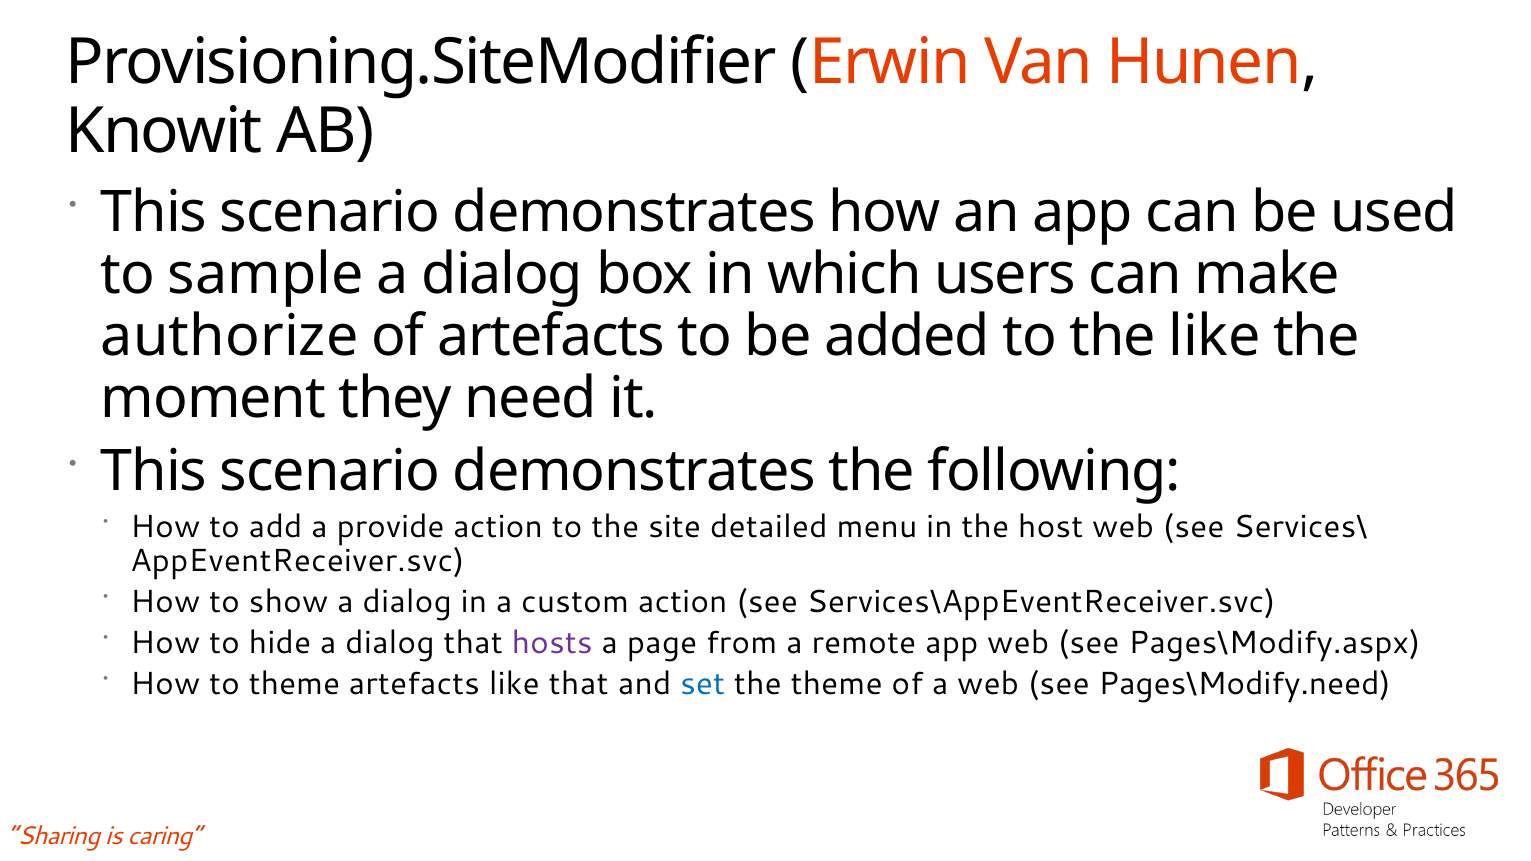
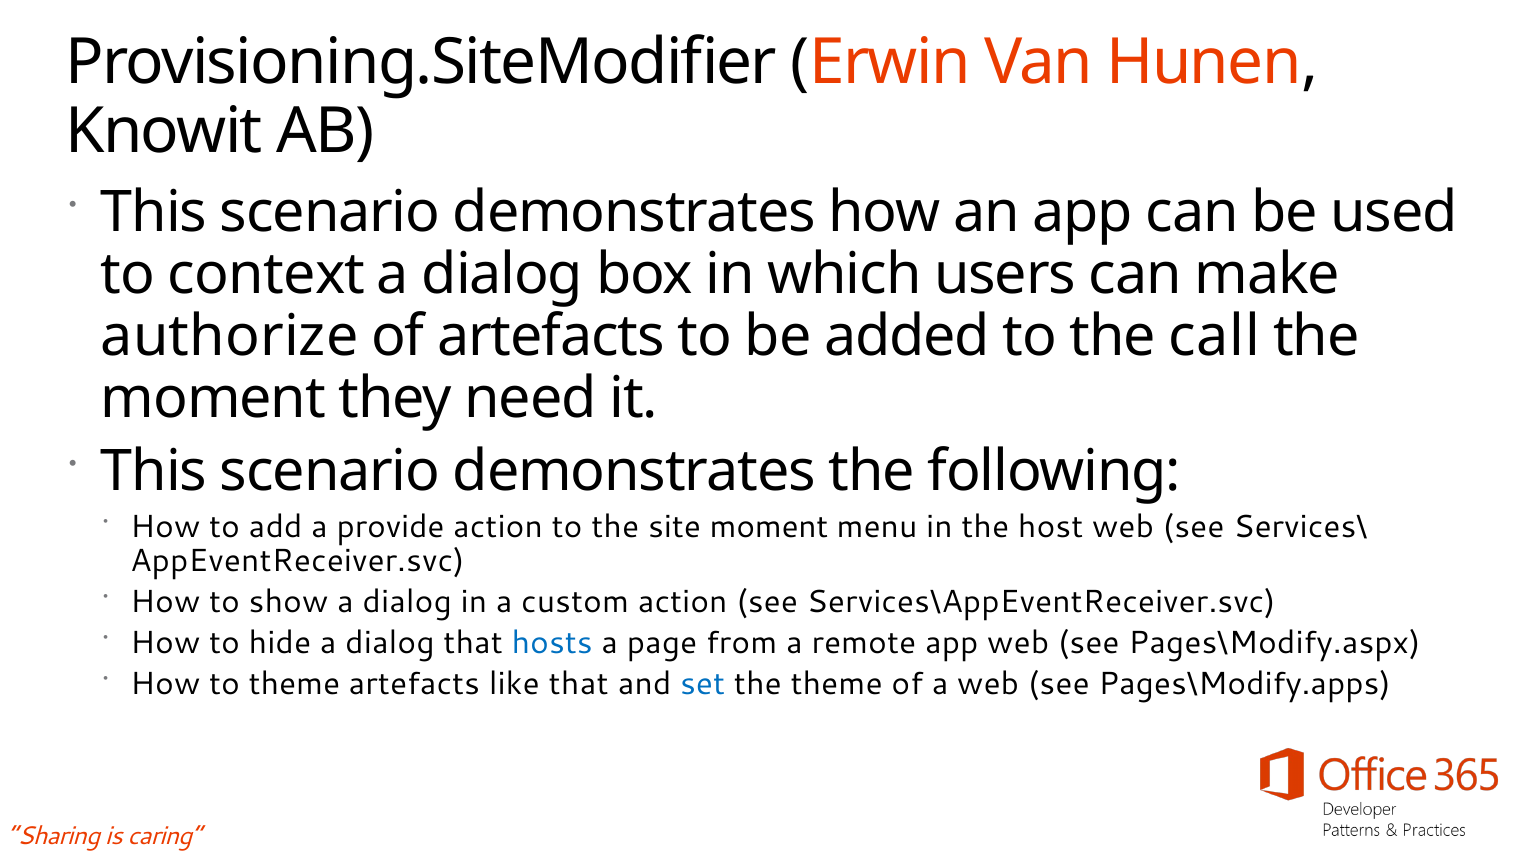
sample: sample -> context (266, 275)
the like: like -> call (1214, 337)
site detailed: detailed -> moment (769, 527)
hosts colour: purple -> blue (552, 643)
Pages\Modify.need: Pages\Modify.need -> Pages\Modify.apps (1245, 684)
